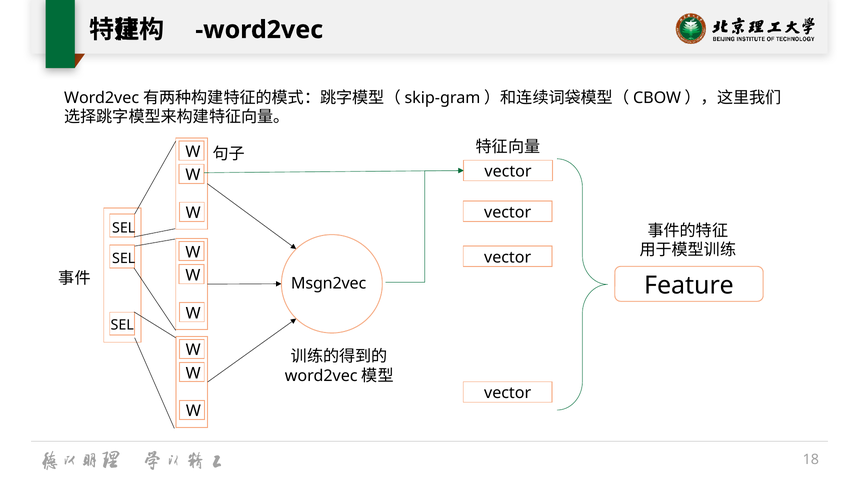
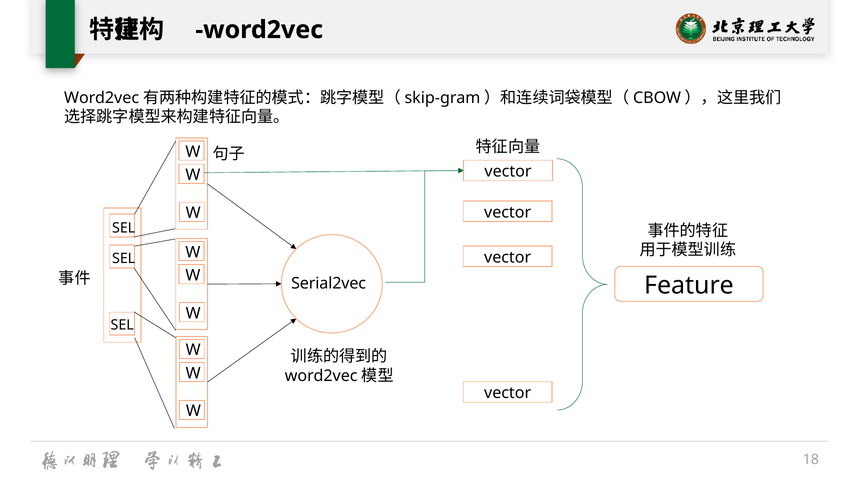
Msgn2vec: Msgn2vec -> Serial2vec (329, 284)
